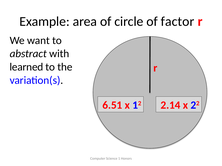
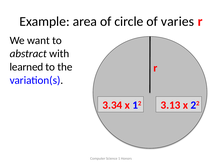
factor: factor -> varies (178, 21)
6.51: 6.51 -> 3.34 (112, 105)
2.14: 2.14 -> 3.13 (170, 105)
